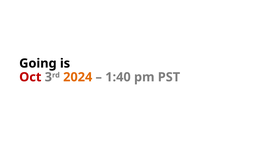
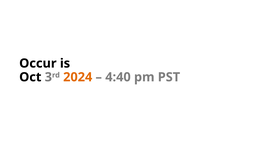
Going: Going -> Occur (38, 64)
Oct colour: red -> black (30, 77)
1:40: 1:40 -> 4:40 (118, 77)
